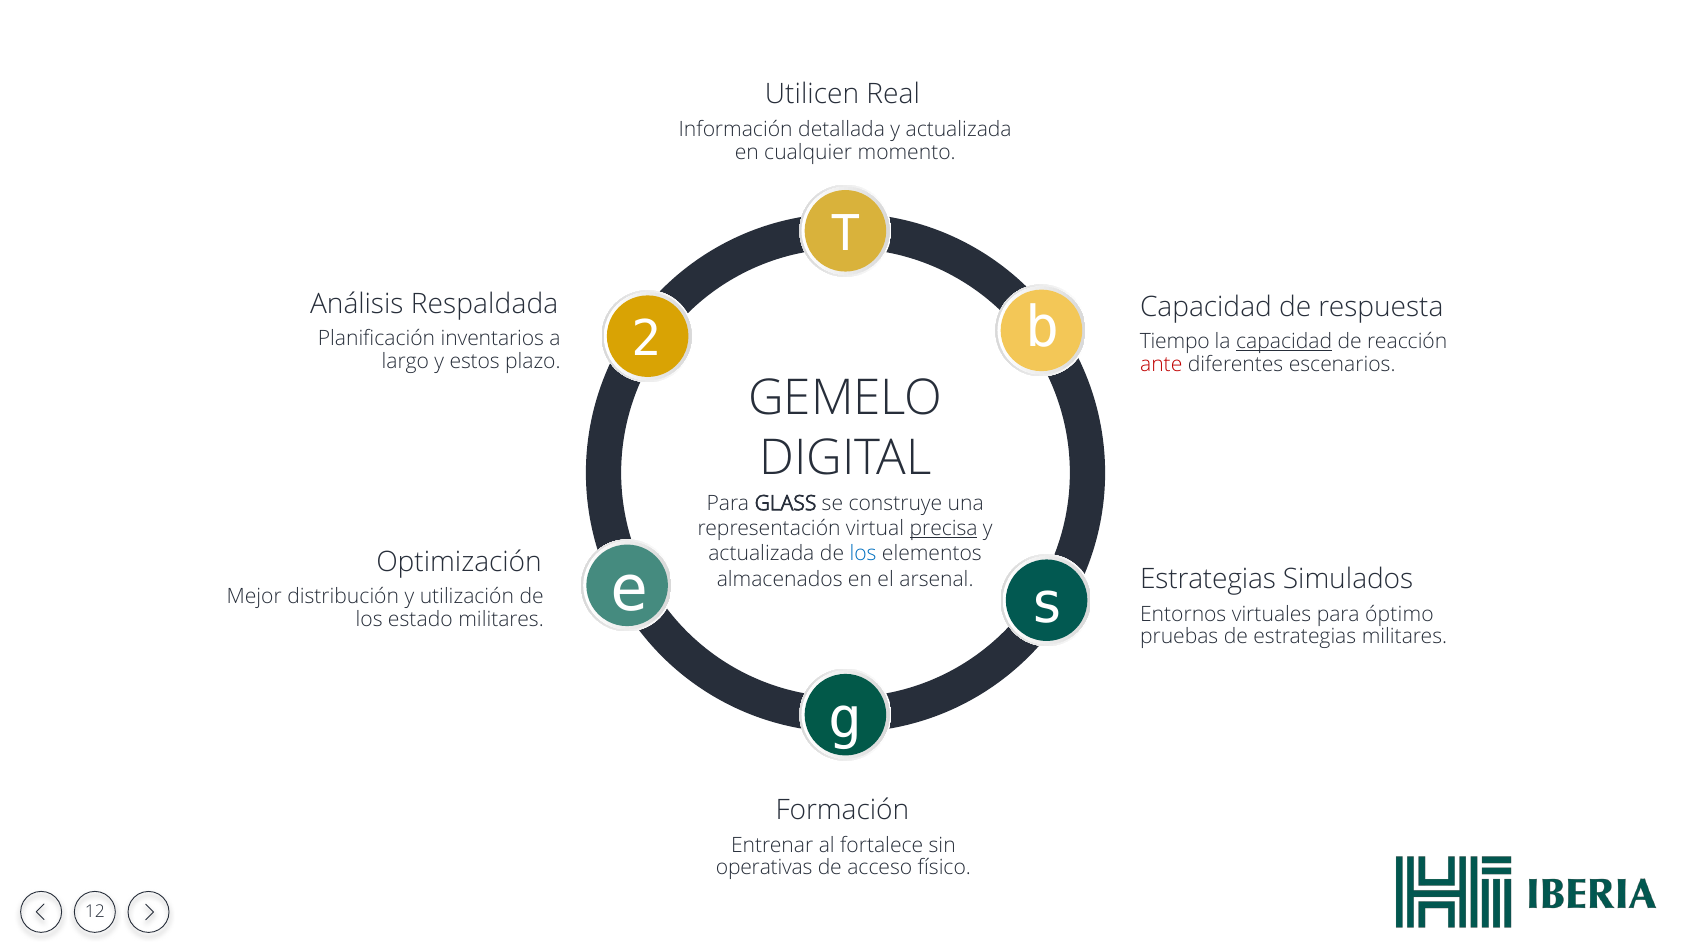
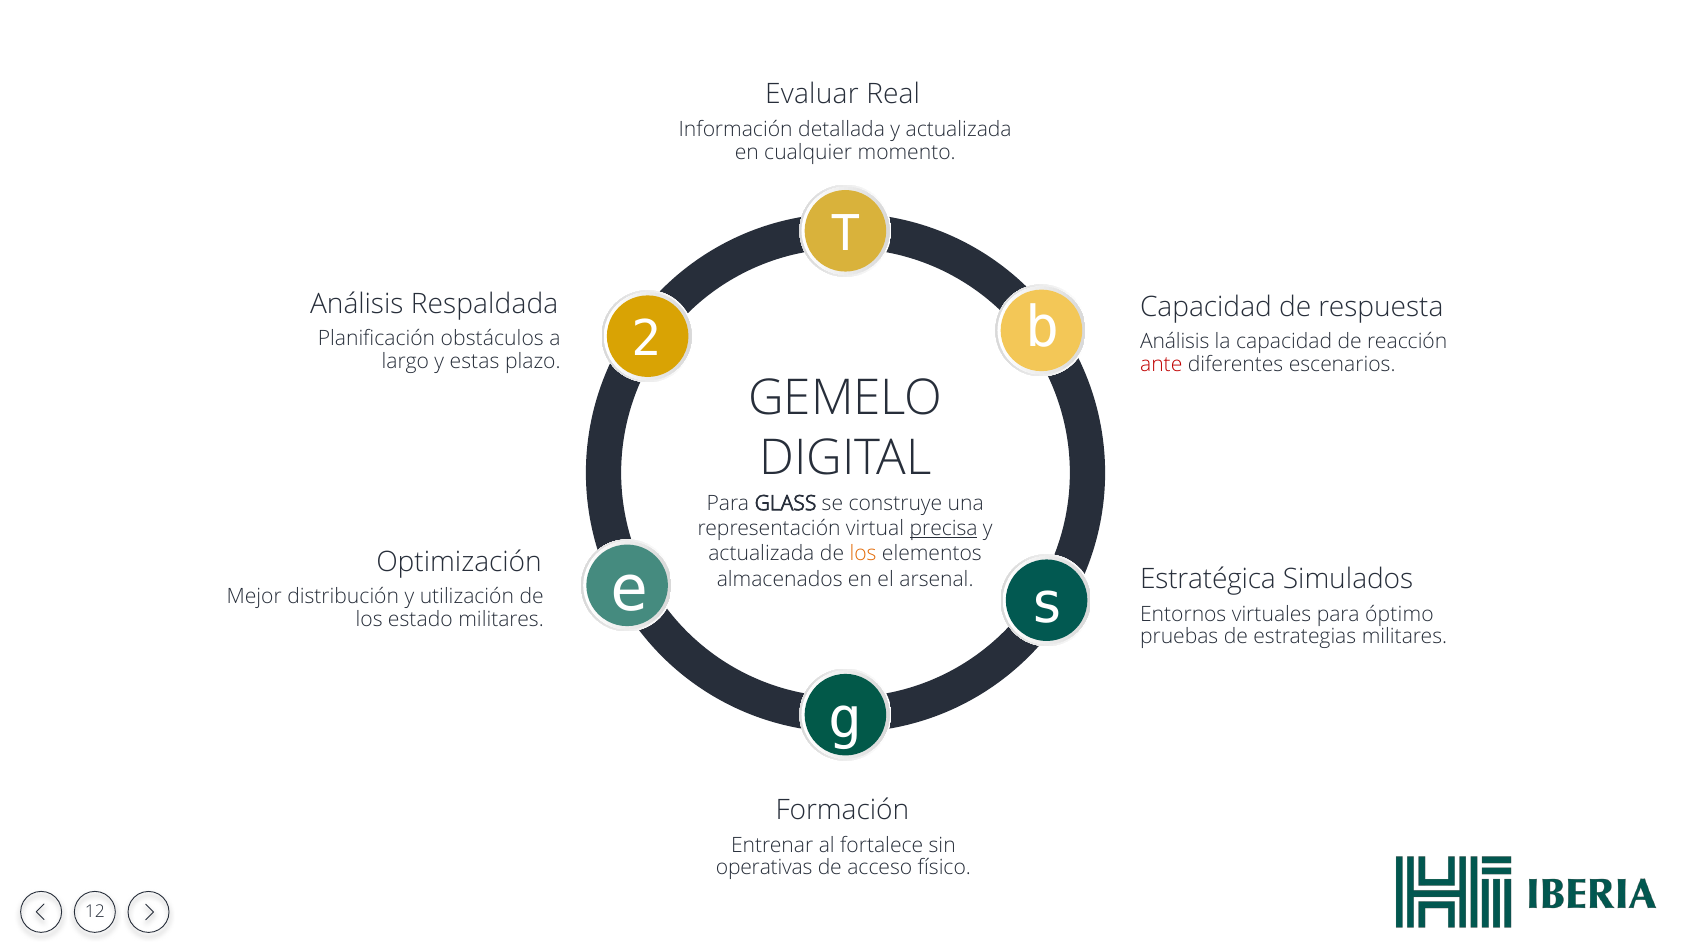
Utilicen: Utilicen -> Evaluar (812, 94)
inventarios: inventarios -> obstáculos (492, 339)
Tiempo: Tiempo -> Análisis (1175, 342)
capacidad underline: present -> none (1284, 342)
estos: estos -> estas (474, 362)
los colour: blue -> orange (863, 554)
Estrategias: Estrategias -> Estratégica (1208, 580)
